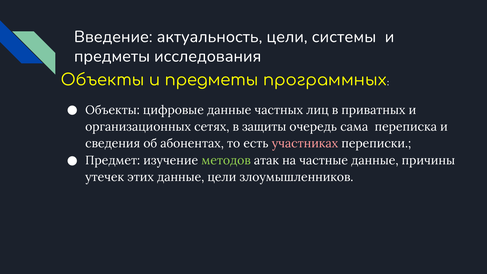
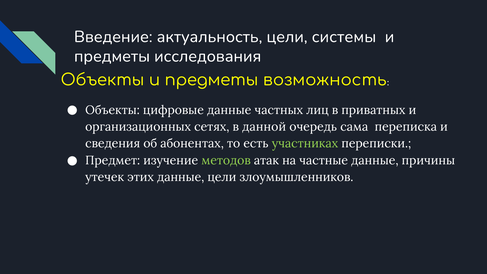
программных: программных -> возможность (325, 80)
защиты: защиты -> данной (264, 127)
участниках colour: pink -> light green (305, 144)
